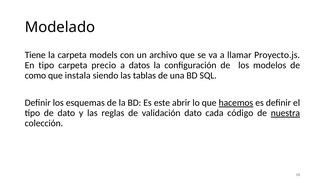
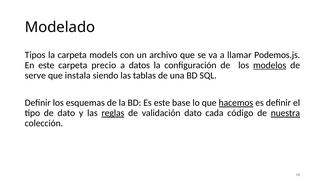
Tiene: Tiene -> Tipos (35, 55)
Proyecto.js: Proyecto.js -> Podemos.js (277, 55)
En tipo: tipo -> este (46, 65)
modelos underline: none -> present (270, 65)
como: como -> serve (35, 75)
abrir: abrir -> base (181, 103)
reglas underline: none -> present (113, 113)
